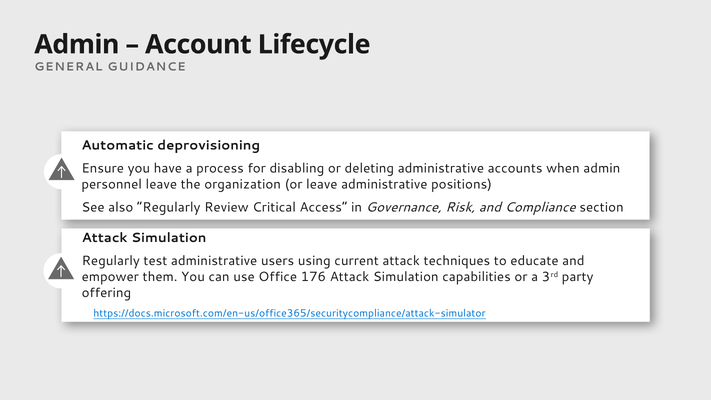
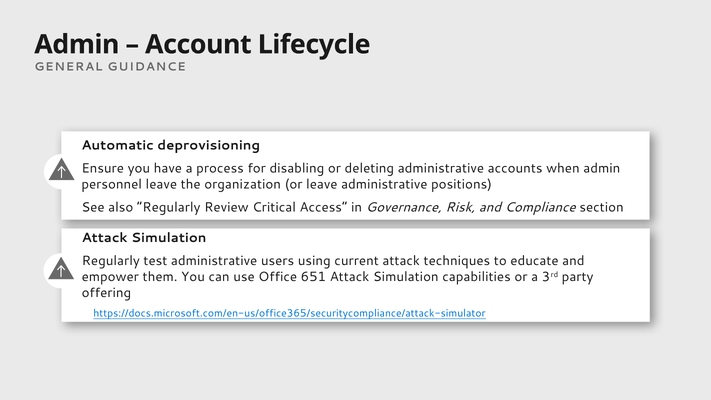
176: 176 -> 651 (313, 277)
